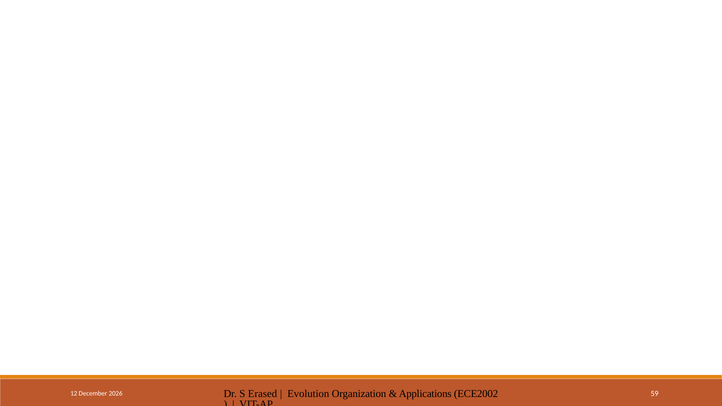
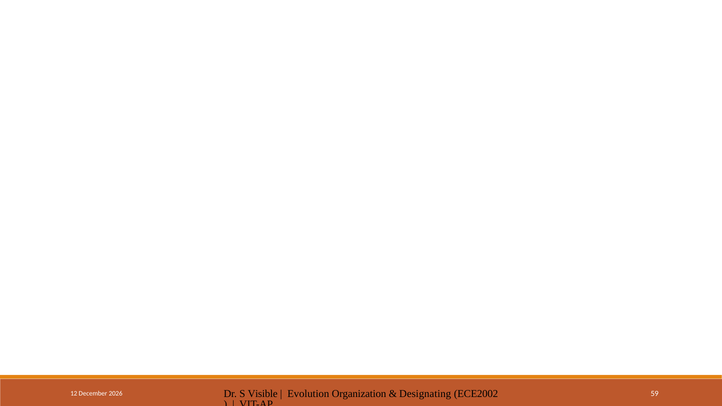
Erased: Erased -> Visible (263, 394)
Applications: Applications -> Designating (425, 394)
